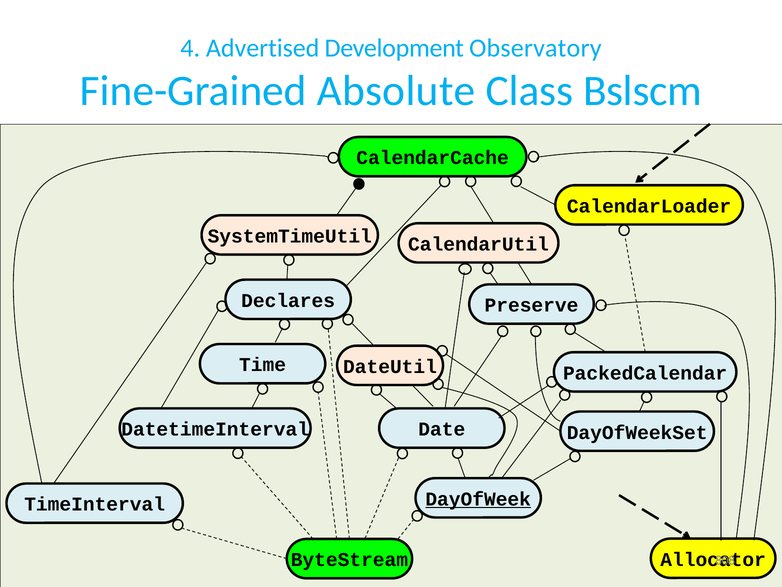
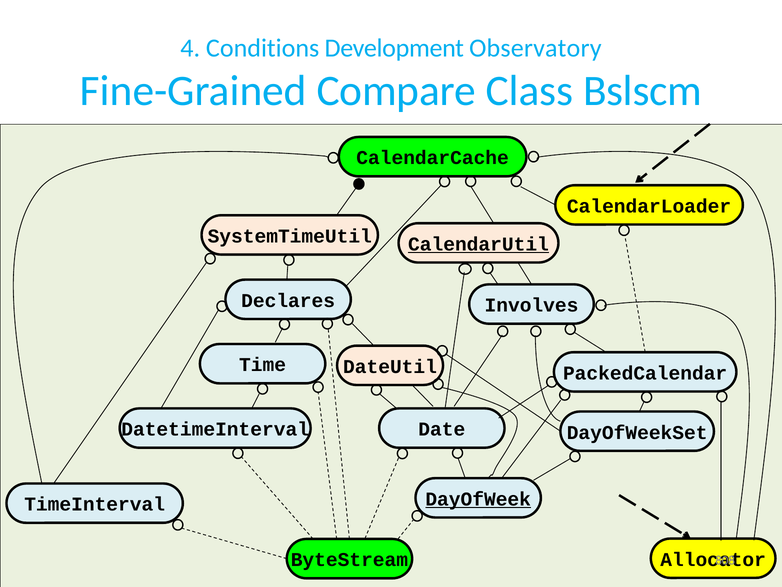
Advertised: Advertised -> Conditions (263, 48)
Absolute: Absolute -> Compare (396, 91)
CalendarUtil underline: none -> present (478, 244)
Preserve: Preserve -> Involves (531, 305)
